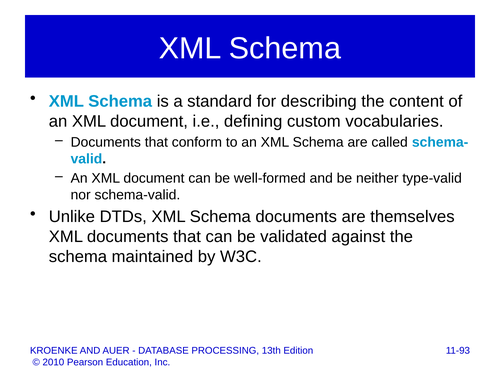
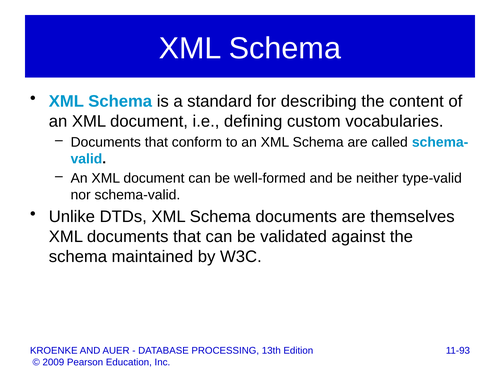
2010: 2010 -> 2009 (53, 362)
